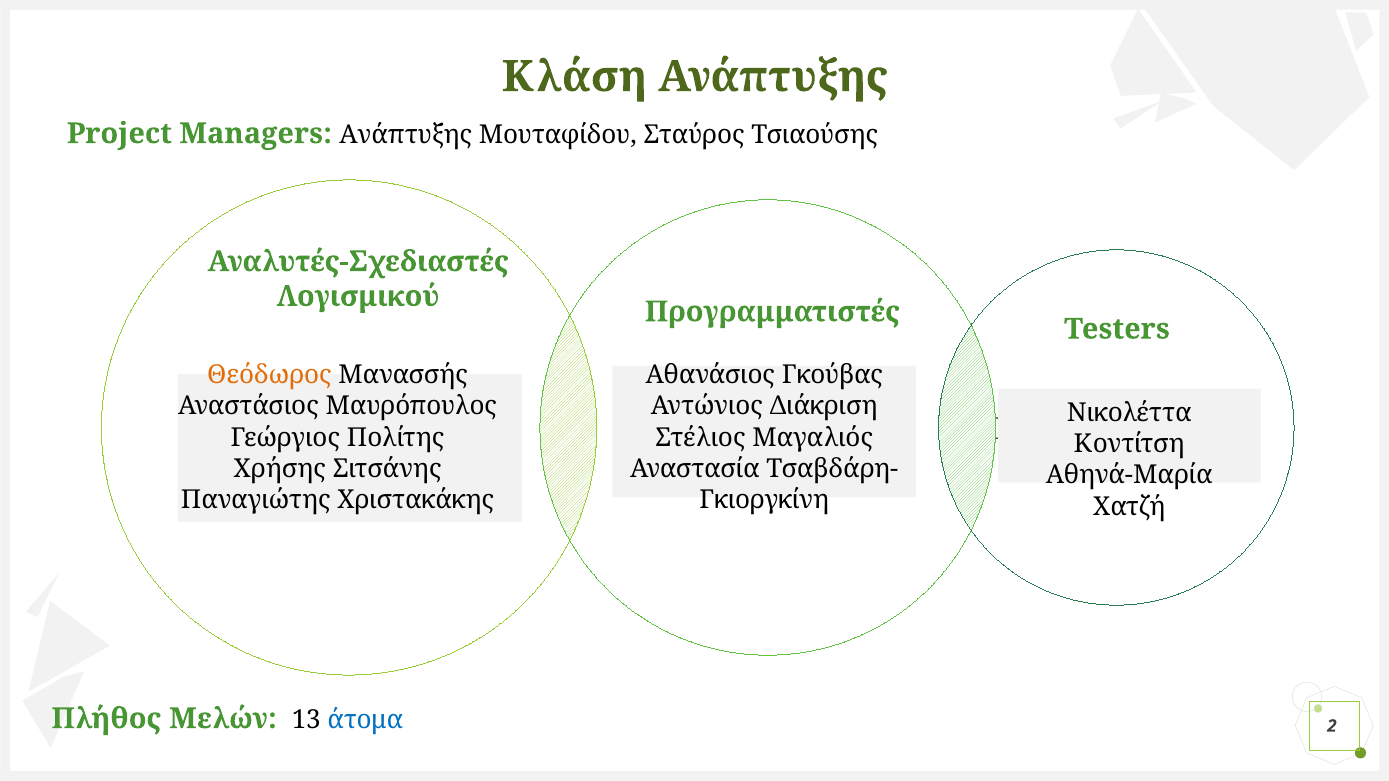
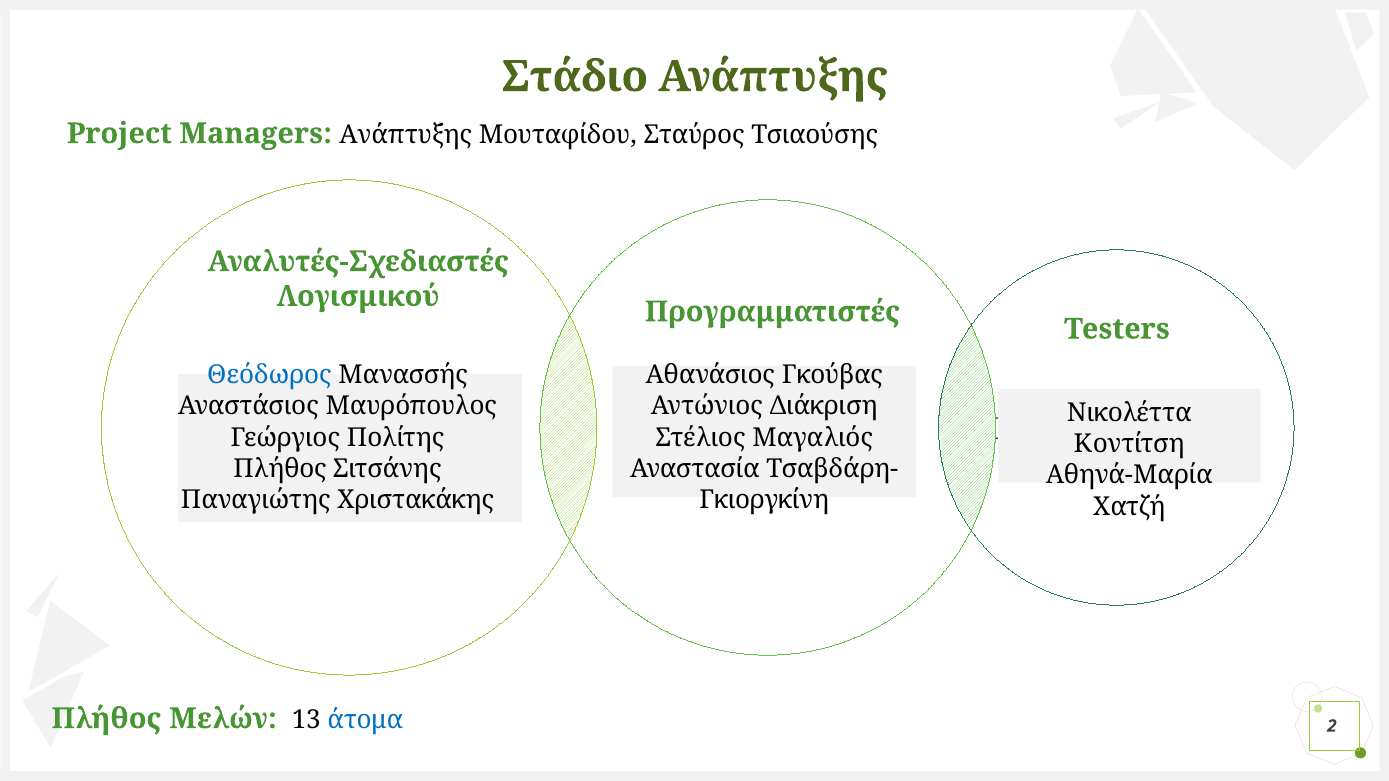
Κλάση: Κλάση -> Στάδιο (575, 77)
Θεόδωρος colour: orange -> blue (269, 375)
Χρήσης: Χρήσης -> Πλήθος (280, 469)
